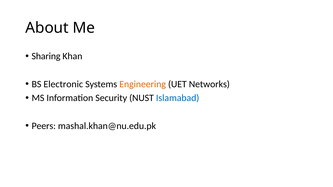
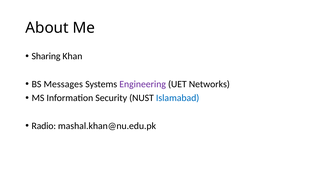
Electronic: Electronic -> Messages (63, 84)
Engineering colour: orange -> purple (143, 84)
Peers: Peers -> Radio (44, 126)
